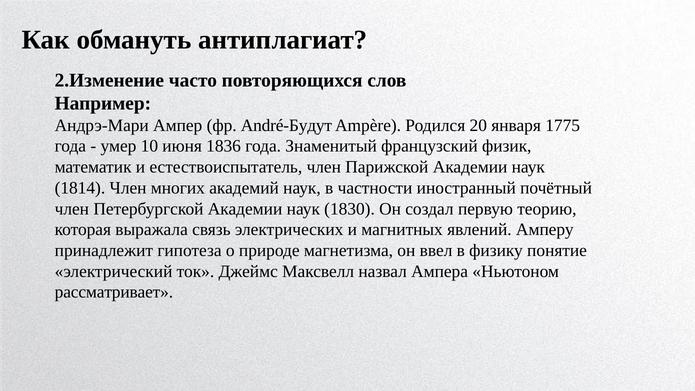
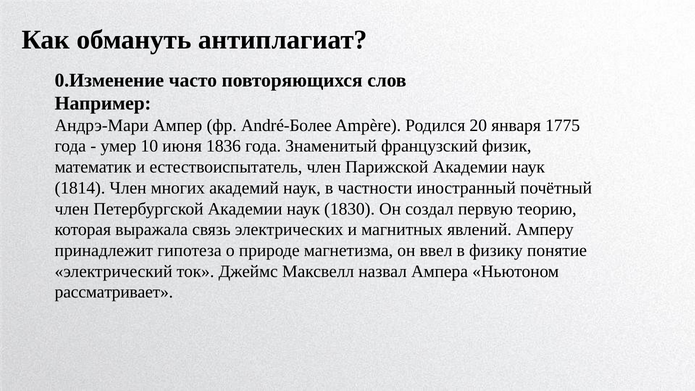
2.Изменение: 2.Изменение -> 0.Изменение (109, 80)
André-Будут: André-Будут -> André-Более (286, 125)
